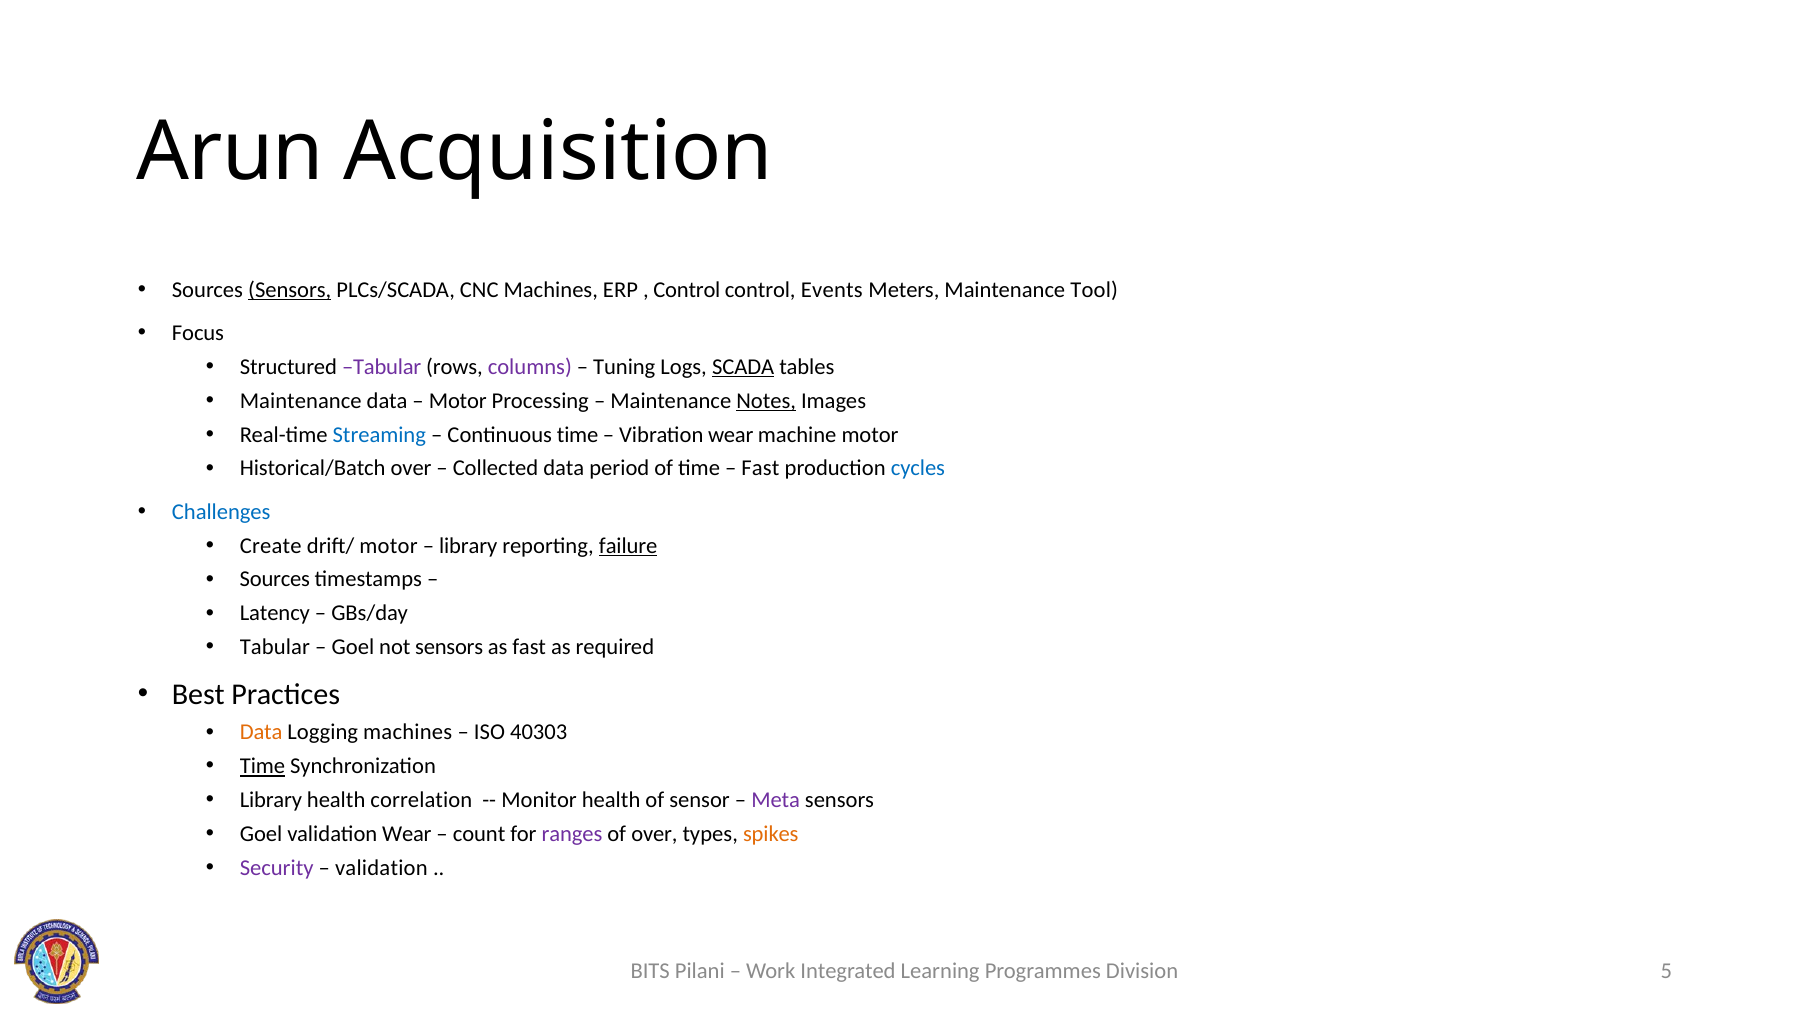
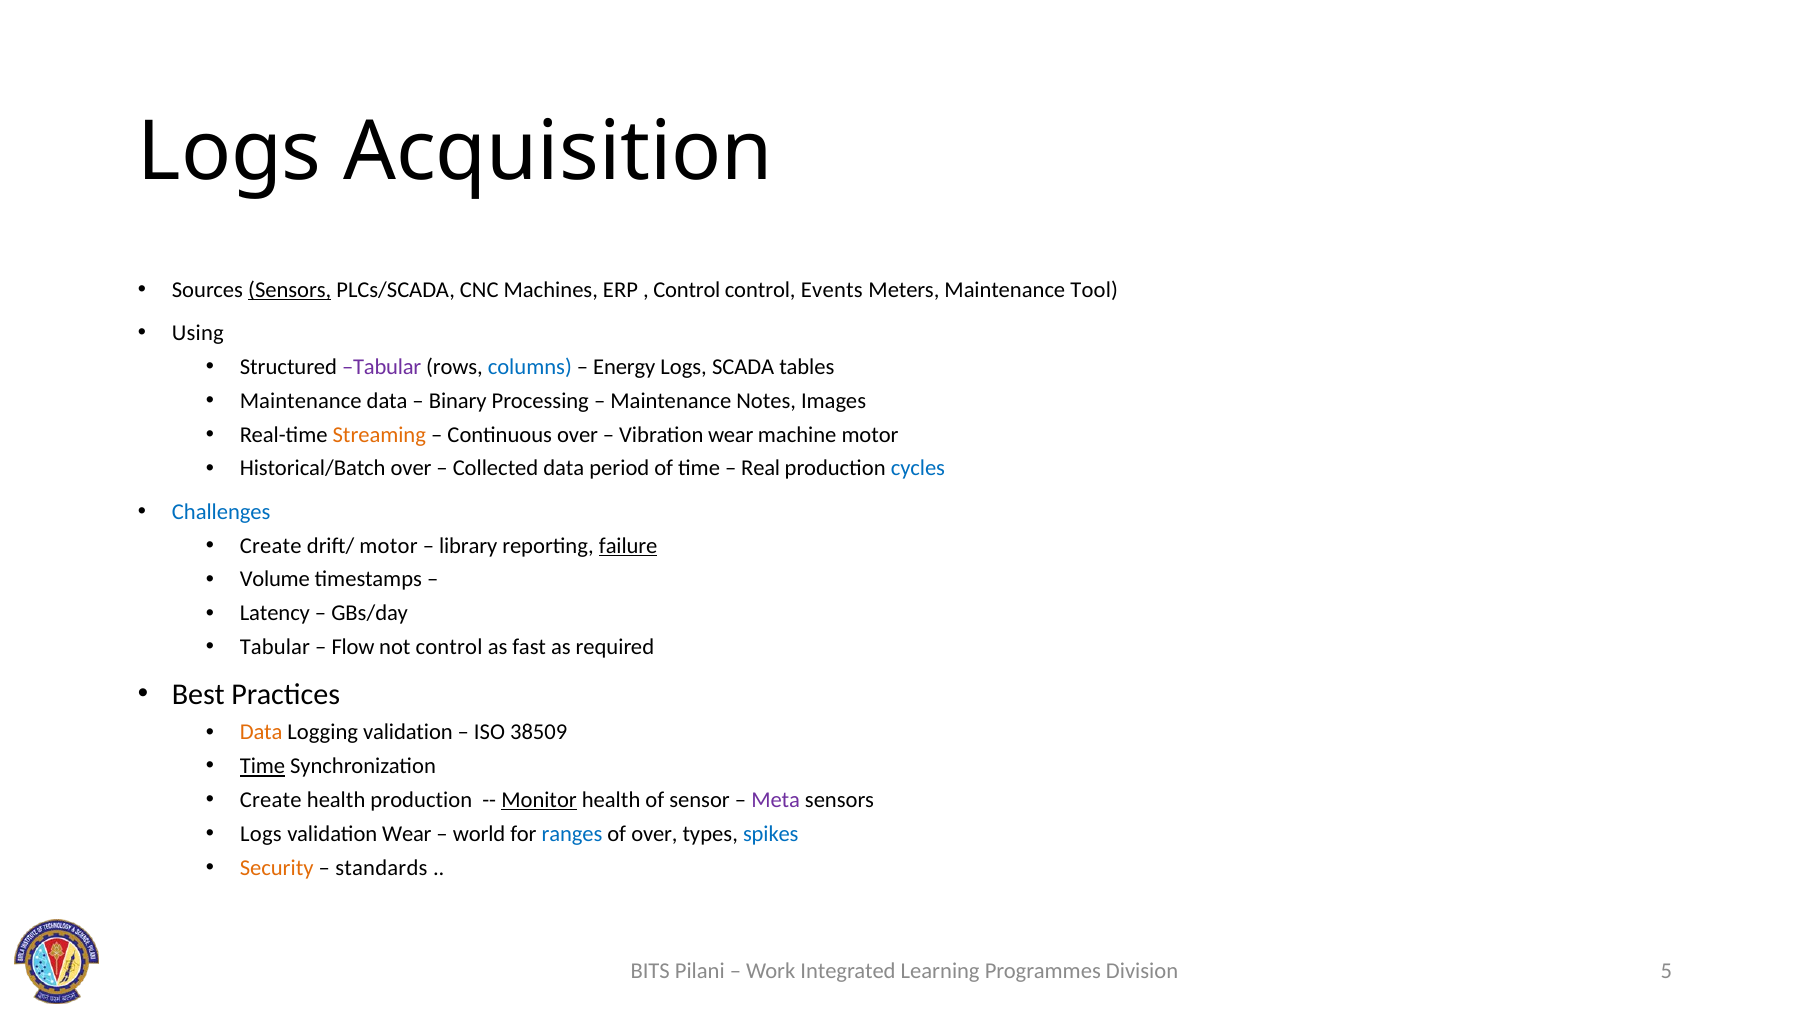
Arun: Arun -> Logs (230, 152)
Focus: Focus -> Using (198, 333)
columns colour: purple -> blue (530, 367)
Tuning: Tuning -> Energy (624, 367)
SCADA underline: present -> none (743, 367)
Motor: Motor -> Binary (458, 401)
Notes underline: present -> none (766, 401)
Streaming colour: blue -> orange (379, 435)
Continuous time: time -> over (578, 435)
Fast: Fast -> Real (761, 469)
Sources: Sources -> Volume (275, 579)
Goel: Goel -> Flow (353, 647)
not sensors: sensors -> control (449, 647)
Logging machines: machines -> validation (408, 732)
40303: 40303 -> 38509 (539, 732)
Library: Library -> Create (271, 800)
health correlation: correlation -> production (421, 800)
Monitor underline: none -> present (539, 800)
Goel: Goel -> Logs (261, 834)
count: count -> world (479, 834)
ranges colour: purple -> blue (572, 834)
spikes colour: orange -> blue (771, 834)
Security colour: purple -> orange (277, 868)
validation: validation -> standards (381, 868)
